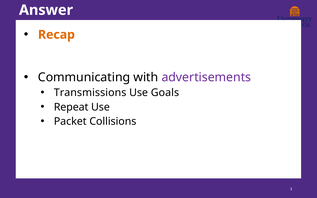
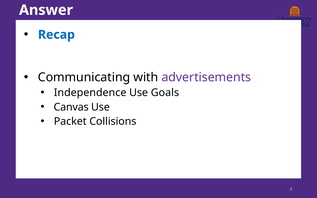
Recap colour: orange -> blue (56, 35)
Transmissions: Transmissions -> Independence (90, 93)
Repeat: Repeat -> Canvas (71, 107)
